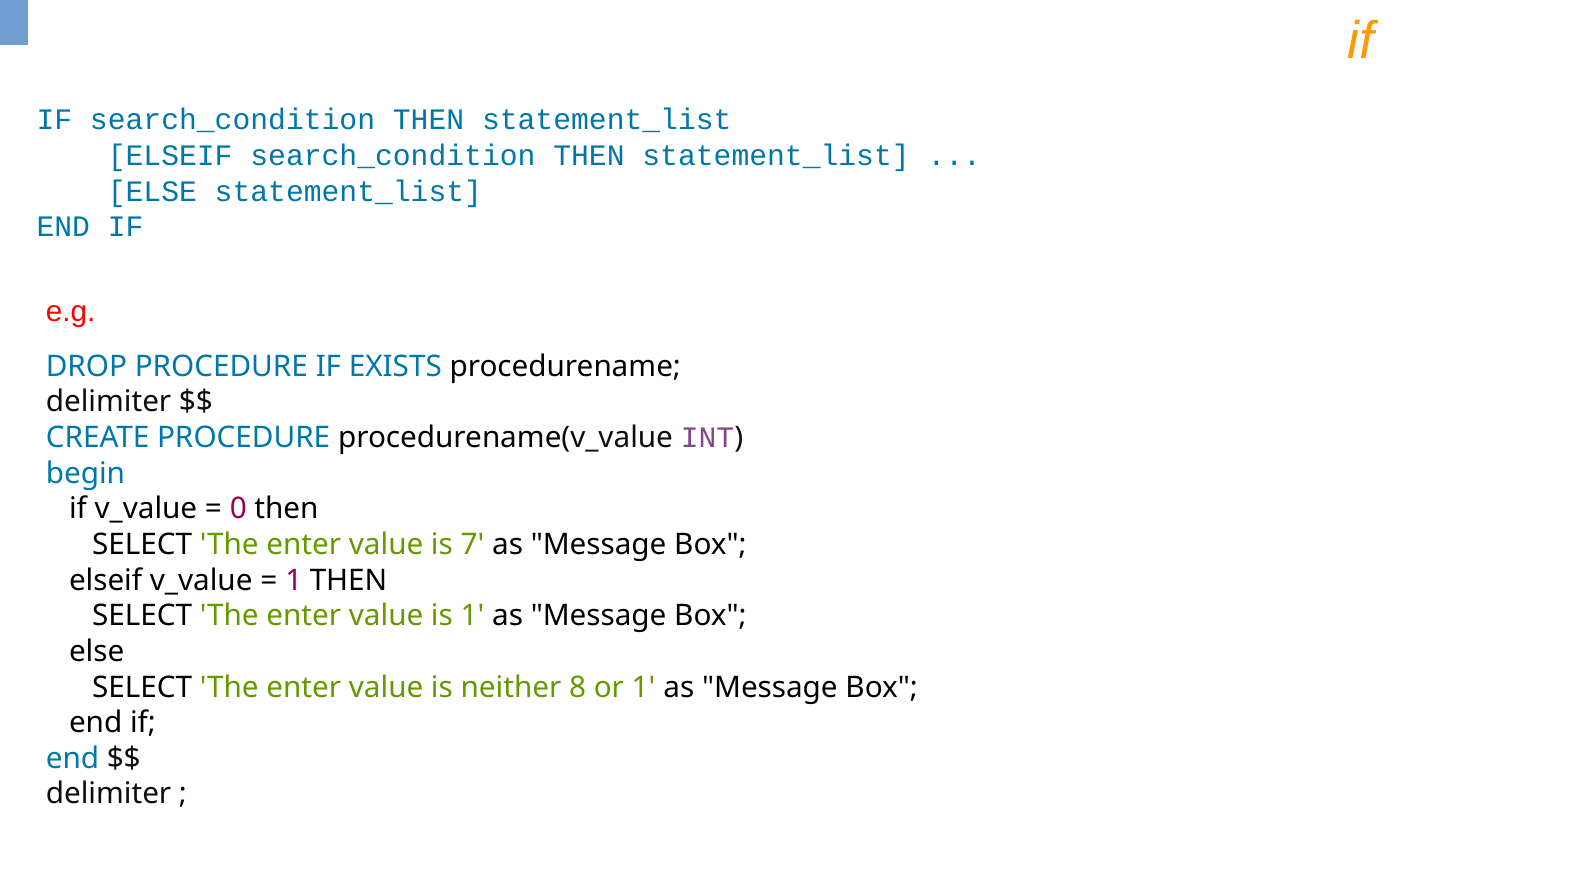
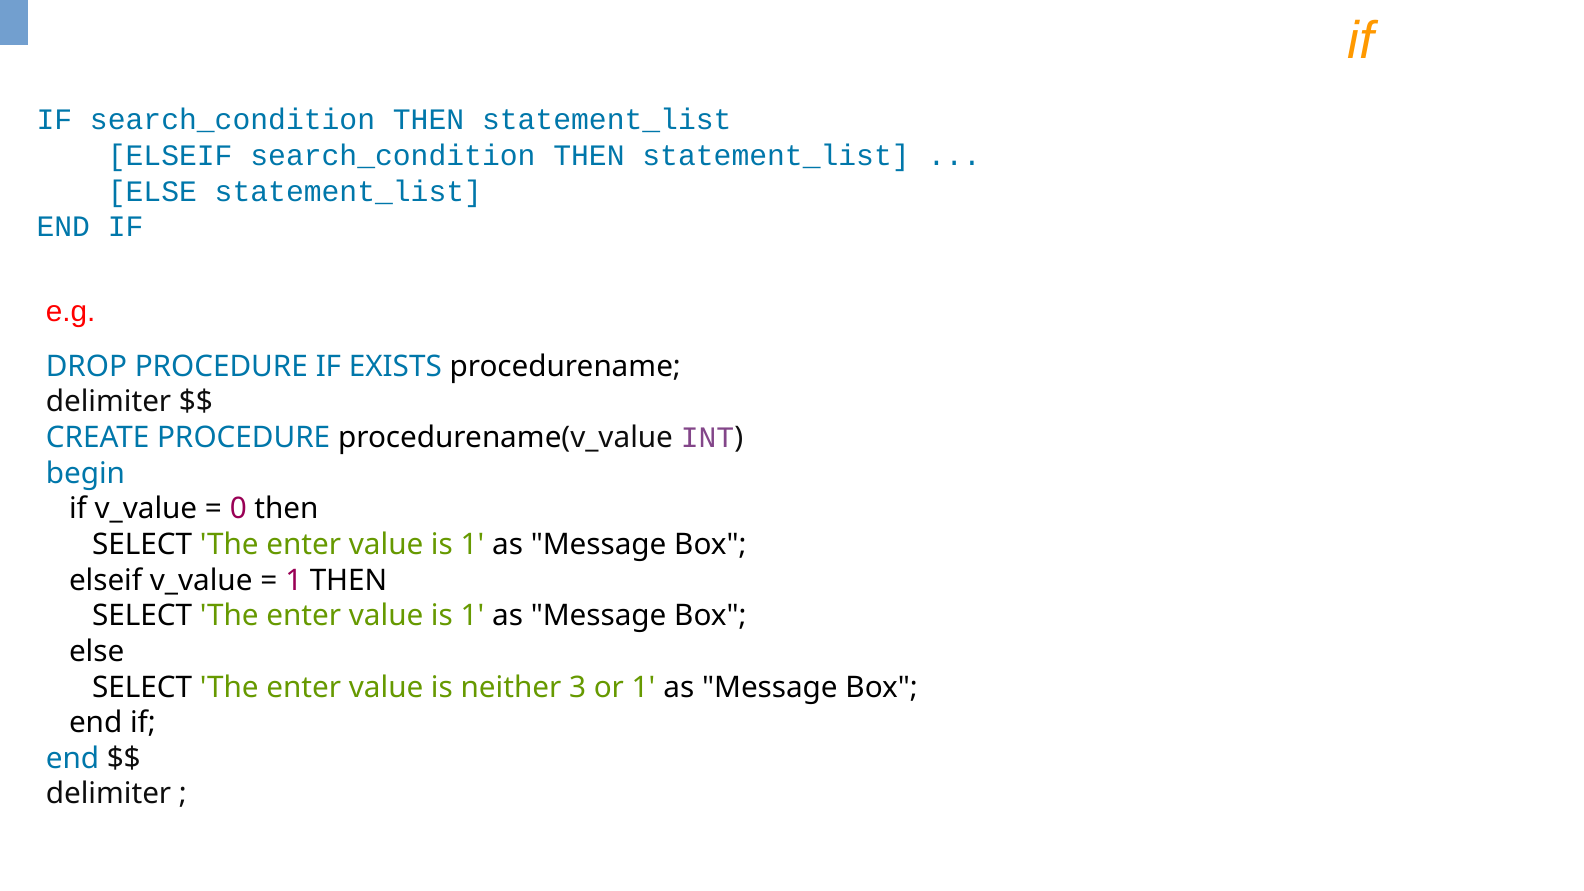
7: 7 -> 1 (472, 545)
8: 8 -> 3 (578, 687)
